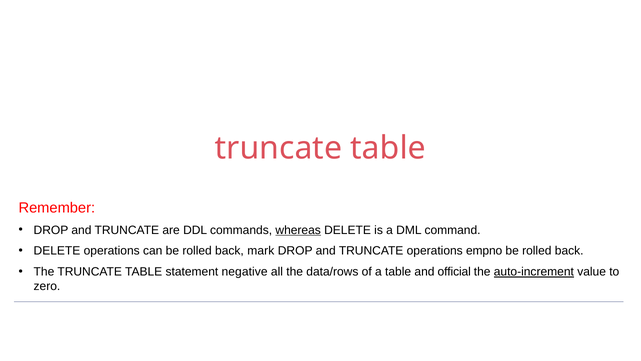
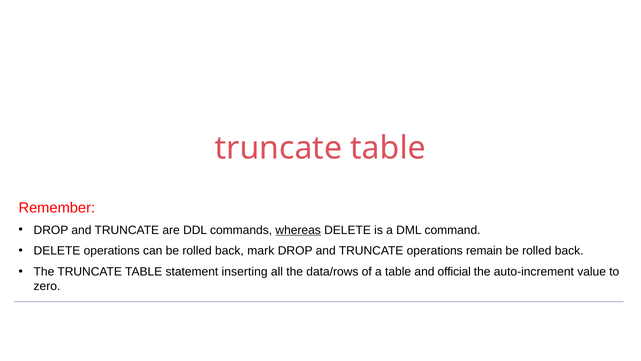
empno: empno -> remain (484, 251)
negative: negative -> inserting (245, 271)
auto-increment underline: present -> none (534, 271)
